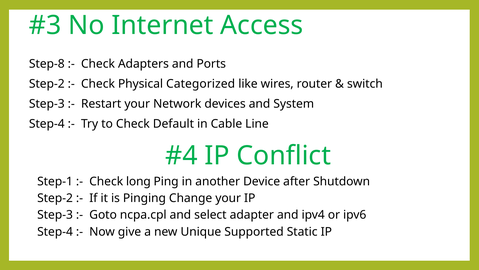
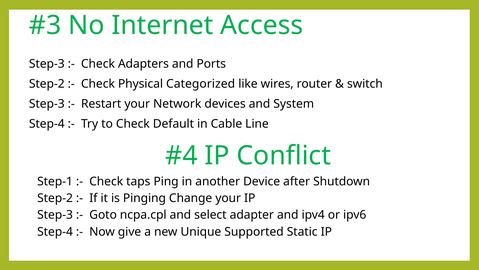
Step-8: Step-8 -> Step-3 (47, 64)
long: long -> taps (138, 181)
